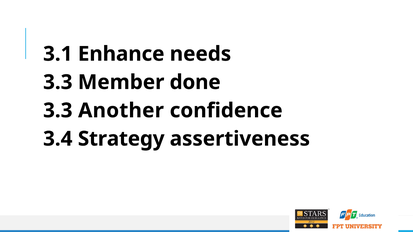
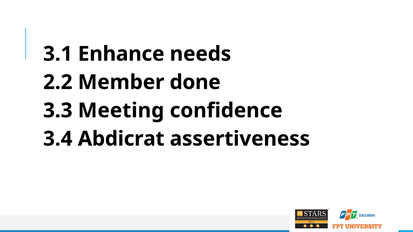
3.3: 3.3 -> 2.2 (58, 82)
Another: Another -> Meeting (121, 111)
Strategy: Strategy -> Abdicrat (121, 139)
